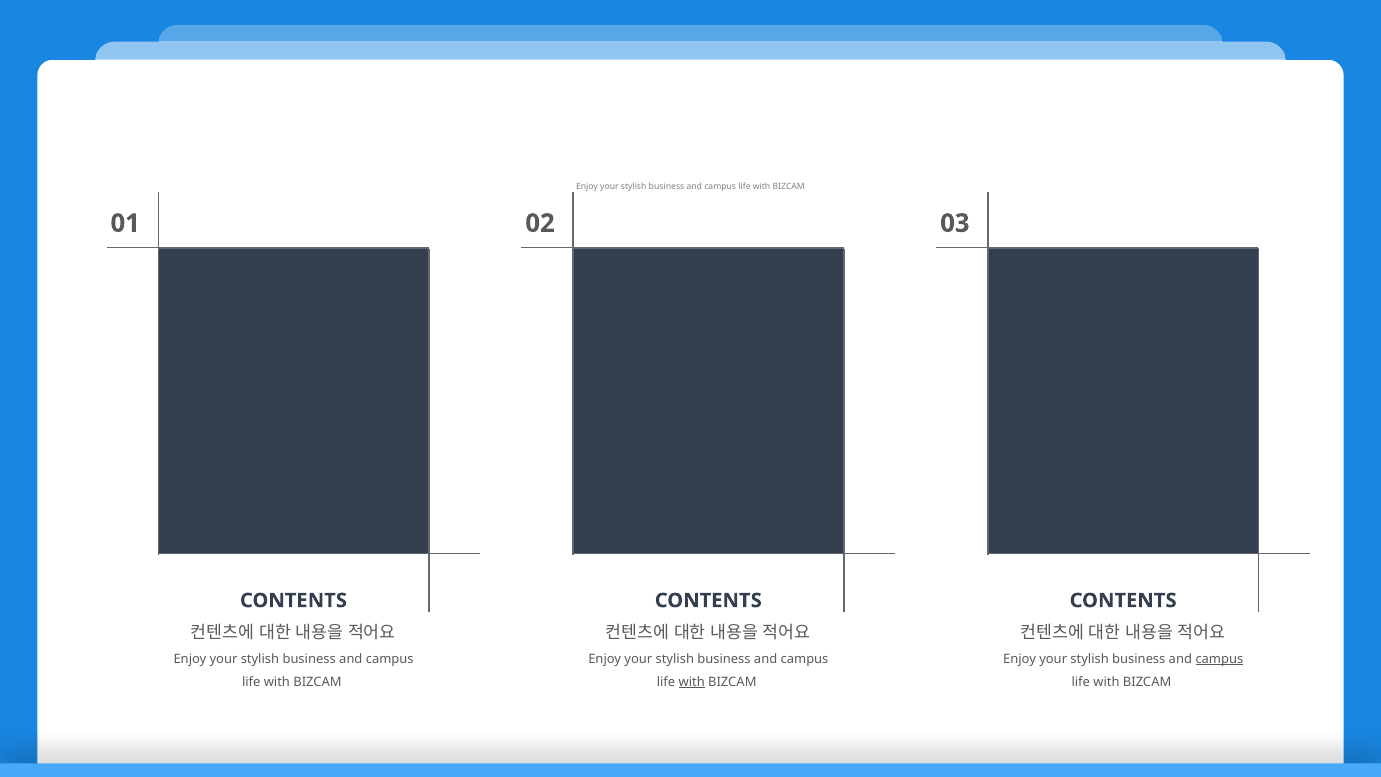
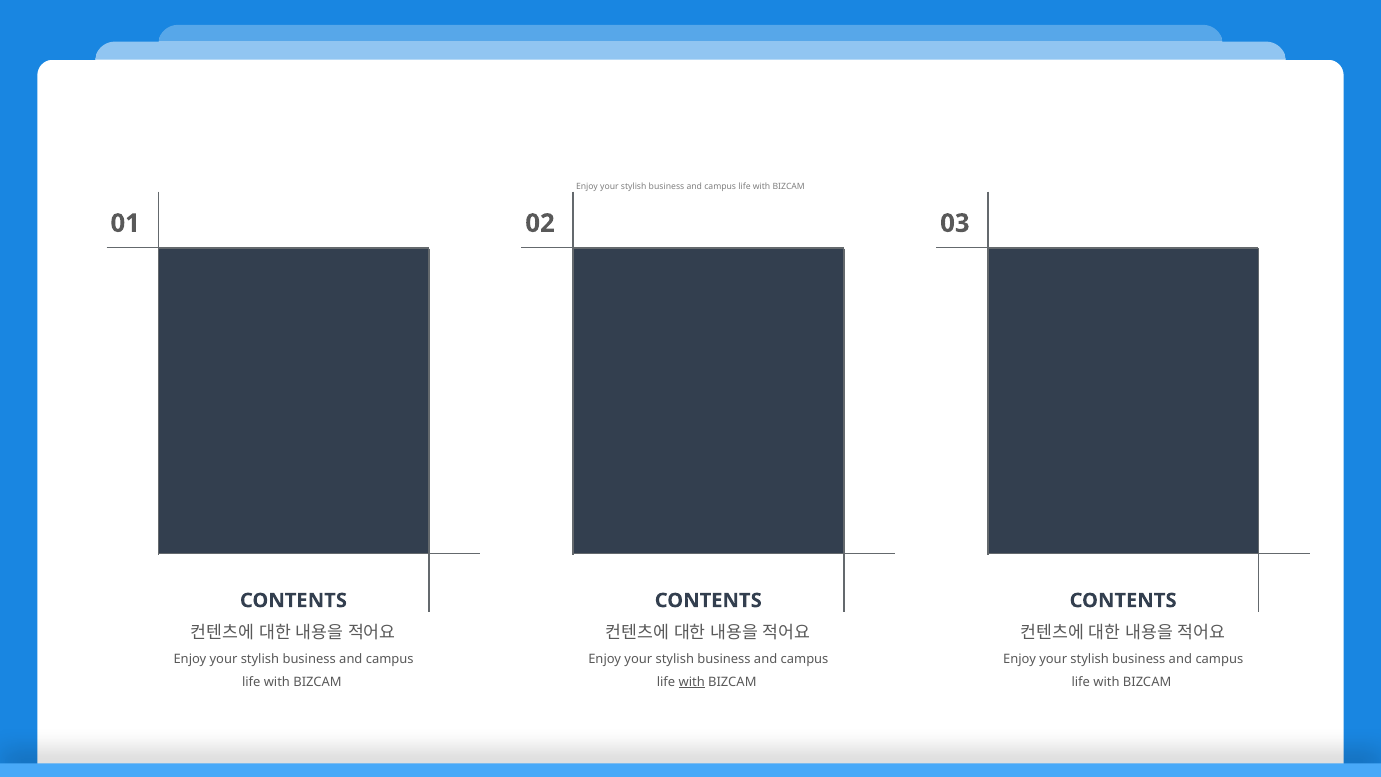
campus underline: present -> none (1219, 659)
